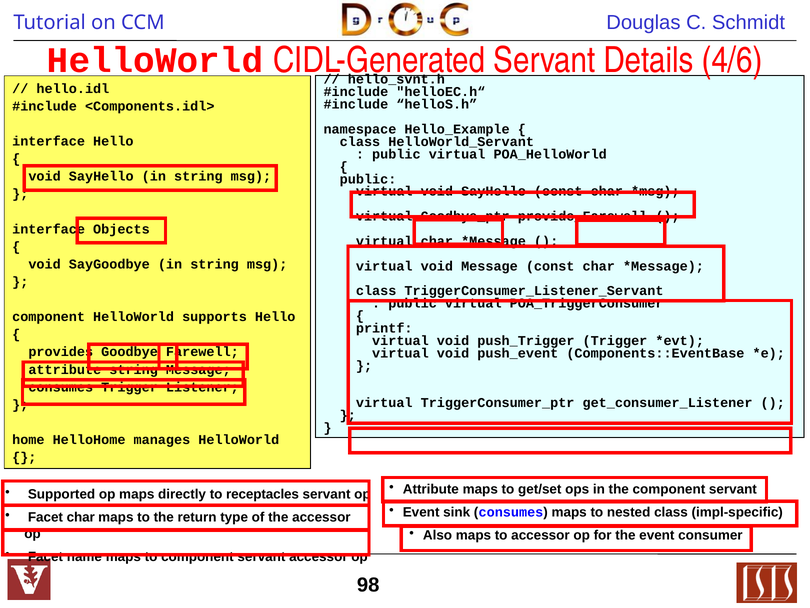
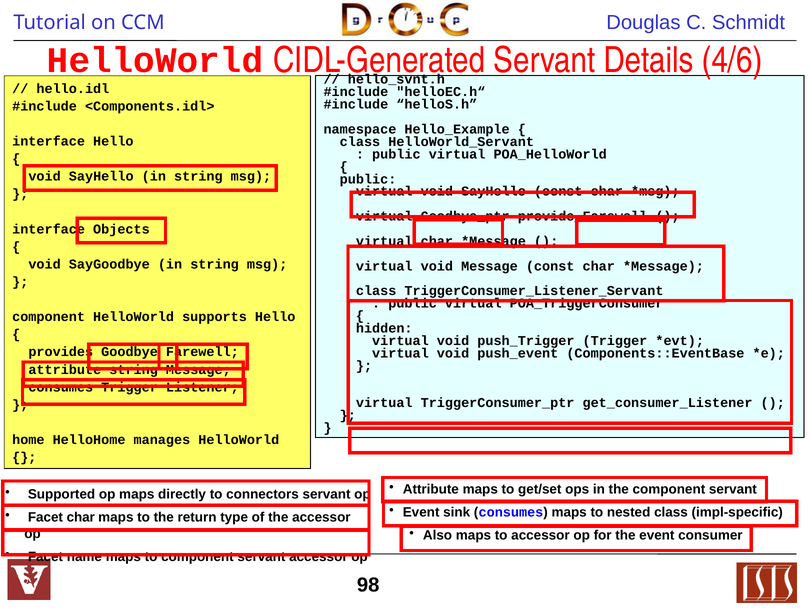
printf: printf -> hidden (384, 328)
receptacles: receptacles -> connectors (262, 494)
